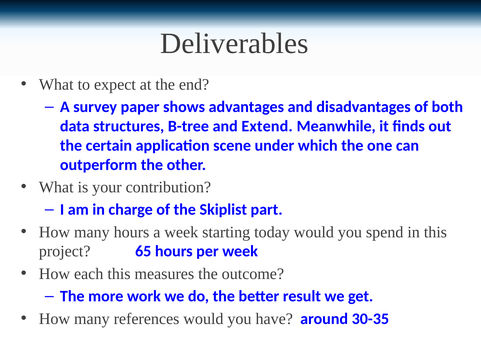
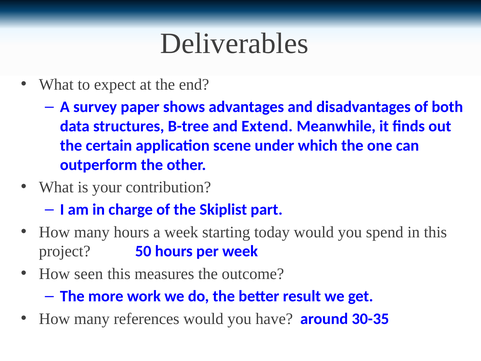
65: 65 -> 50 (143, 251)
each: each -> seen (89, 274)
